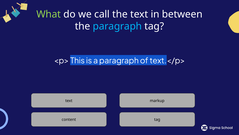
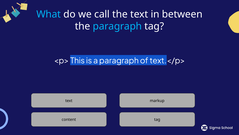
What colour: light green -> light blue (49, 14)
